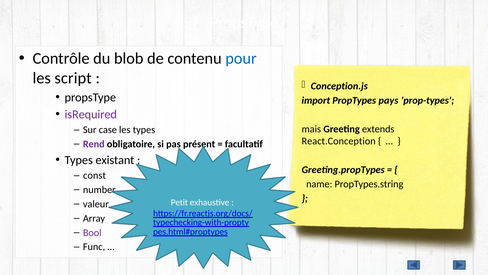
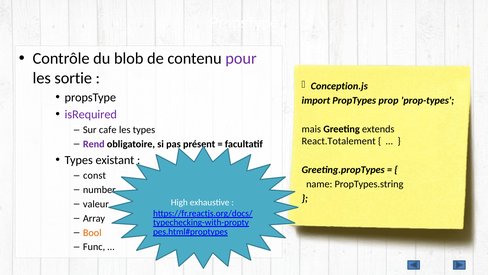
pour colour: blue -> purple (241, 58)
script: script -> sortie (73, 78)
pays: pays -> prop (388, 100)
case: case -> cafe (108, 130)
React.Conception: React.Conception -> React.Totalement (339, 141)
Petit: Petit -> High (179, 202)
Bool colour: purple -> orange (92, 232)
